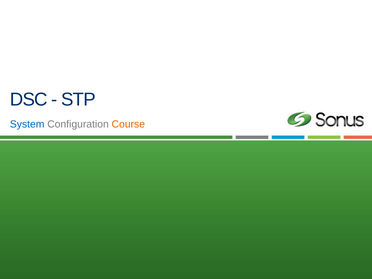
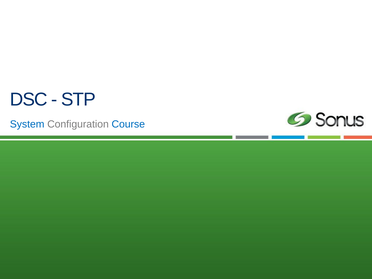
Course colour: orange -> blue (128, 124)
